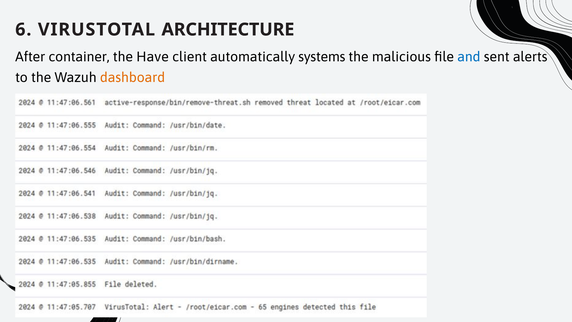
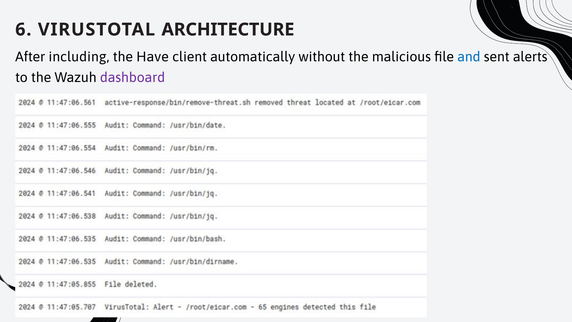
container: container -> including (79, 57)
systems: systems -> without (322, 57)
dashboard colour: orange -> purple (133, 78)
